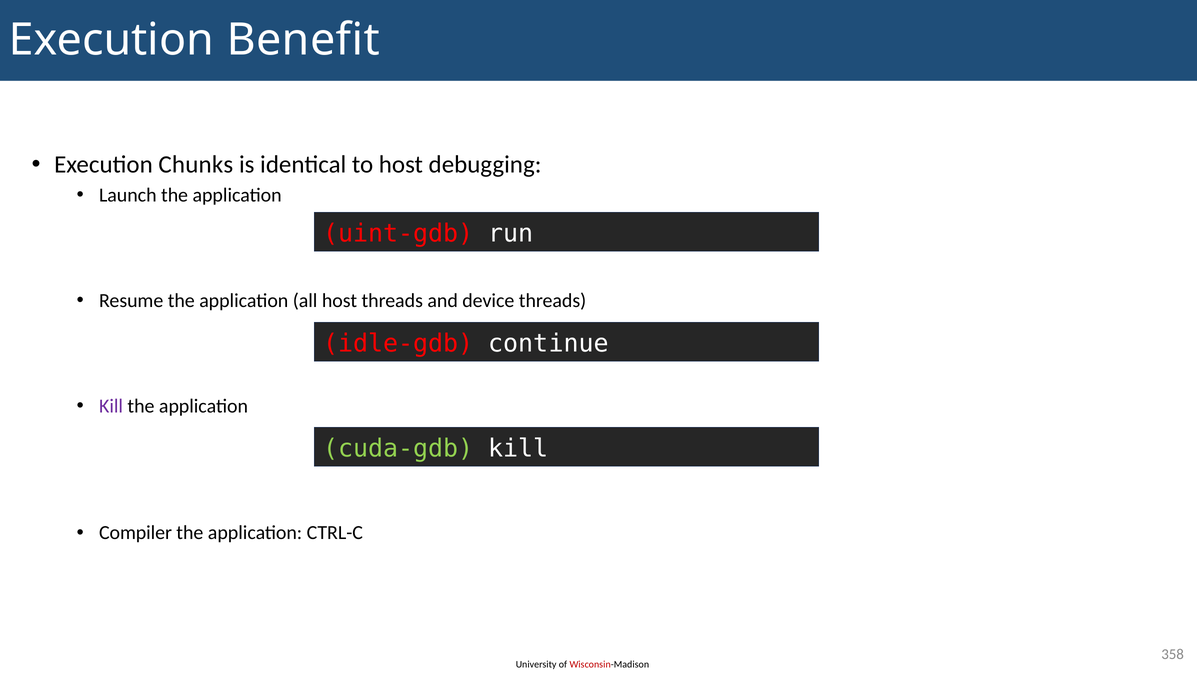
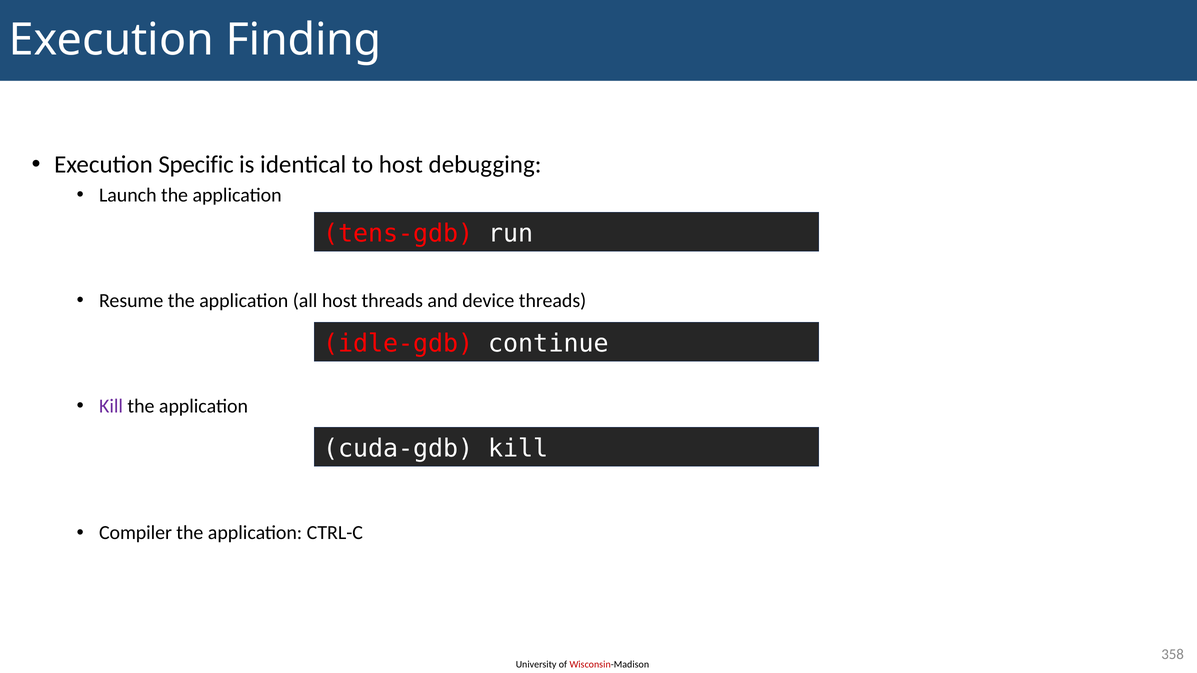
Benefit: Benefit -> Finding (304, 40)
Chunks: Chunks -> Specific (196, 165)
uint-gdb: uint-gdb -> tens-gdb (398, 234)
cuda-gdb colour: light green -> white (398, 449)
